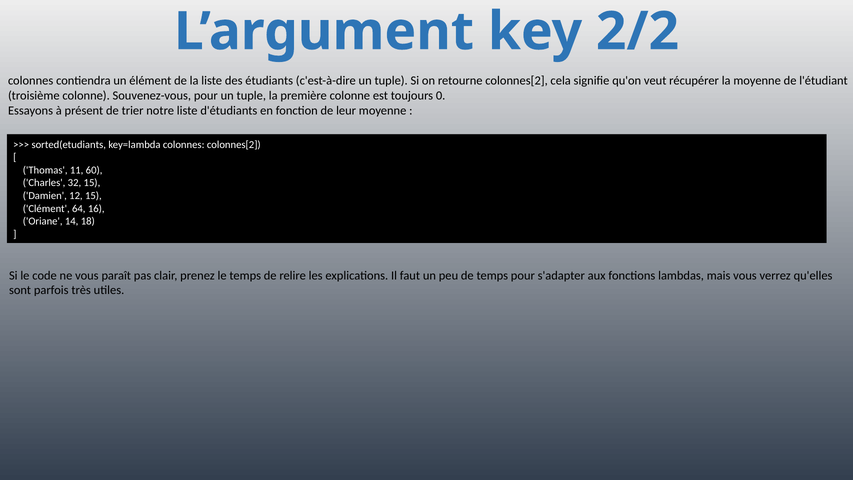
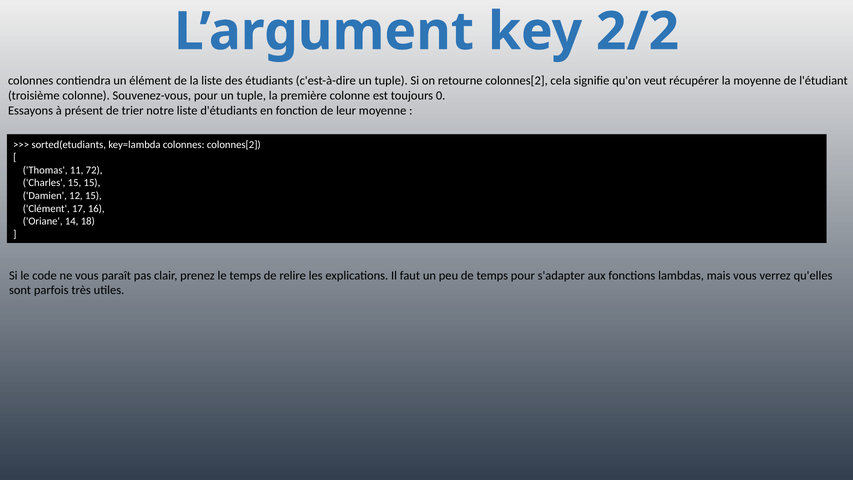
60: 60 -> 72 (94, 170)
Charles 32: 32 -> 15 (74, 183)
64: 64 -> 17 (79, 208)
